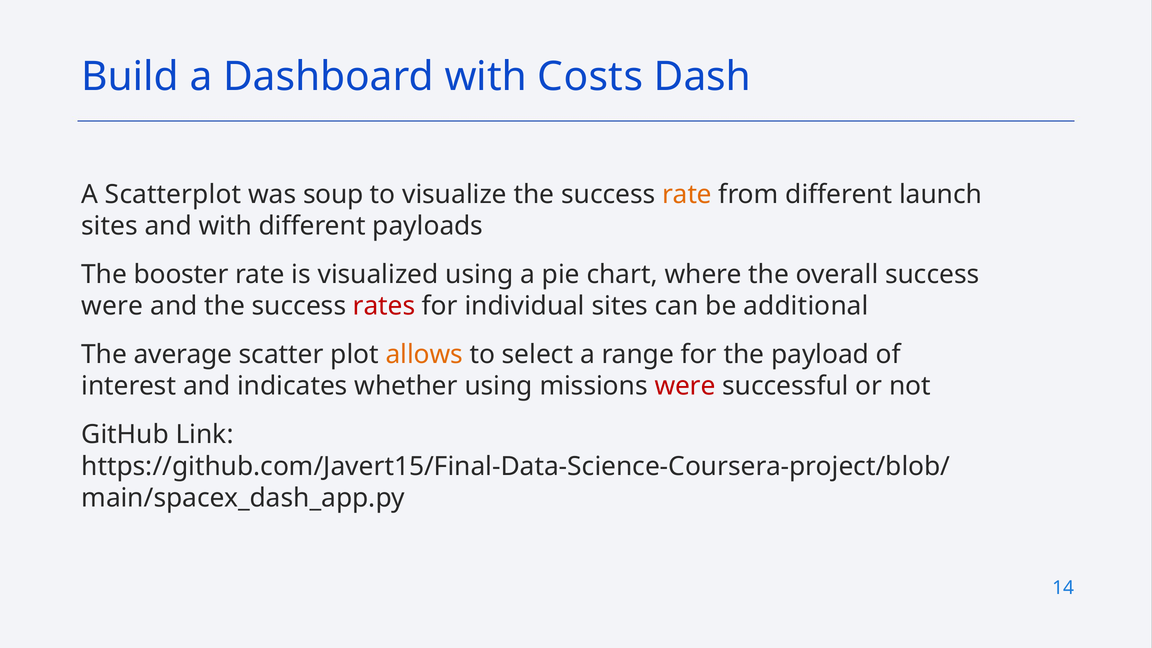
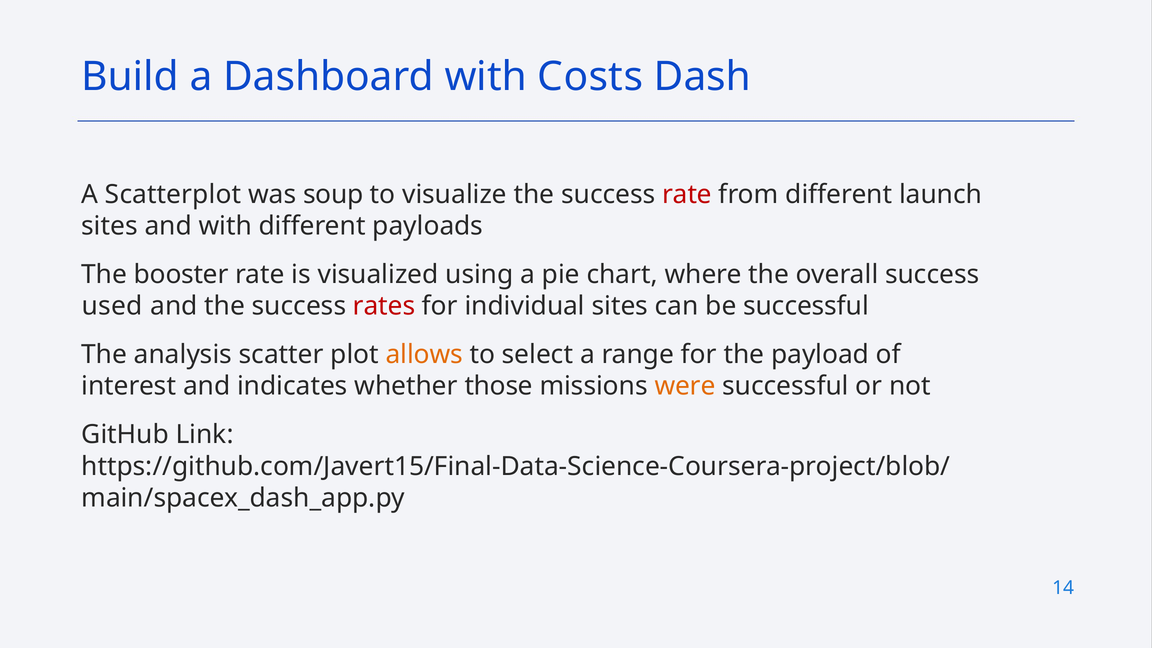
rate colour: orange -> red (687, 194)
were: were -> used (112, 306)
be additional: additional -> successful (806, 306)
average: average -> analysis (183, 355)
whether using: using -> those (499, 386)
were colour: red -> orange (685, 386)
